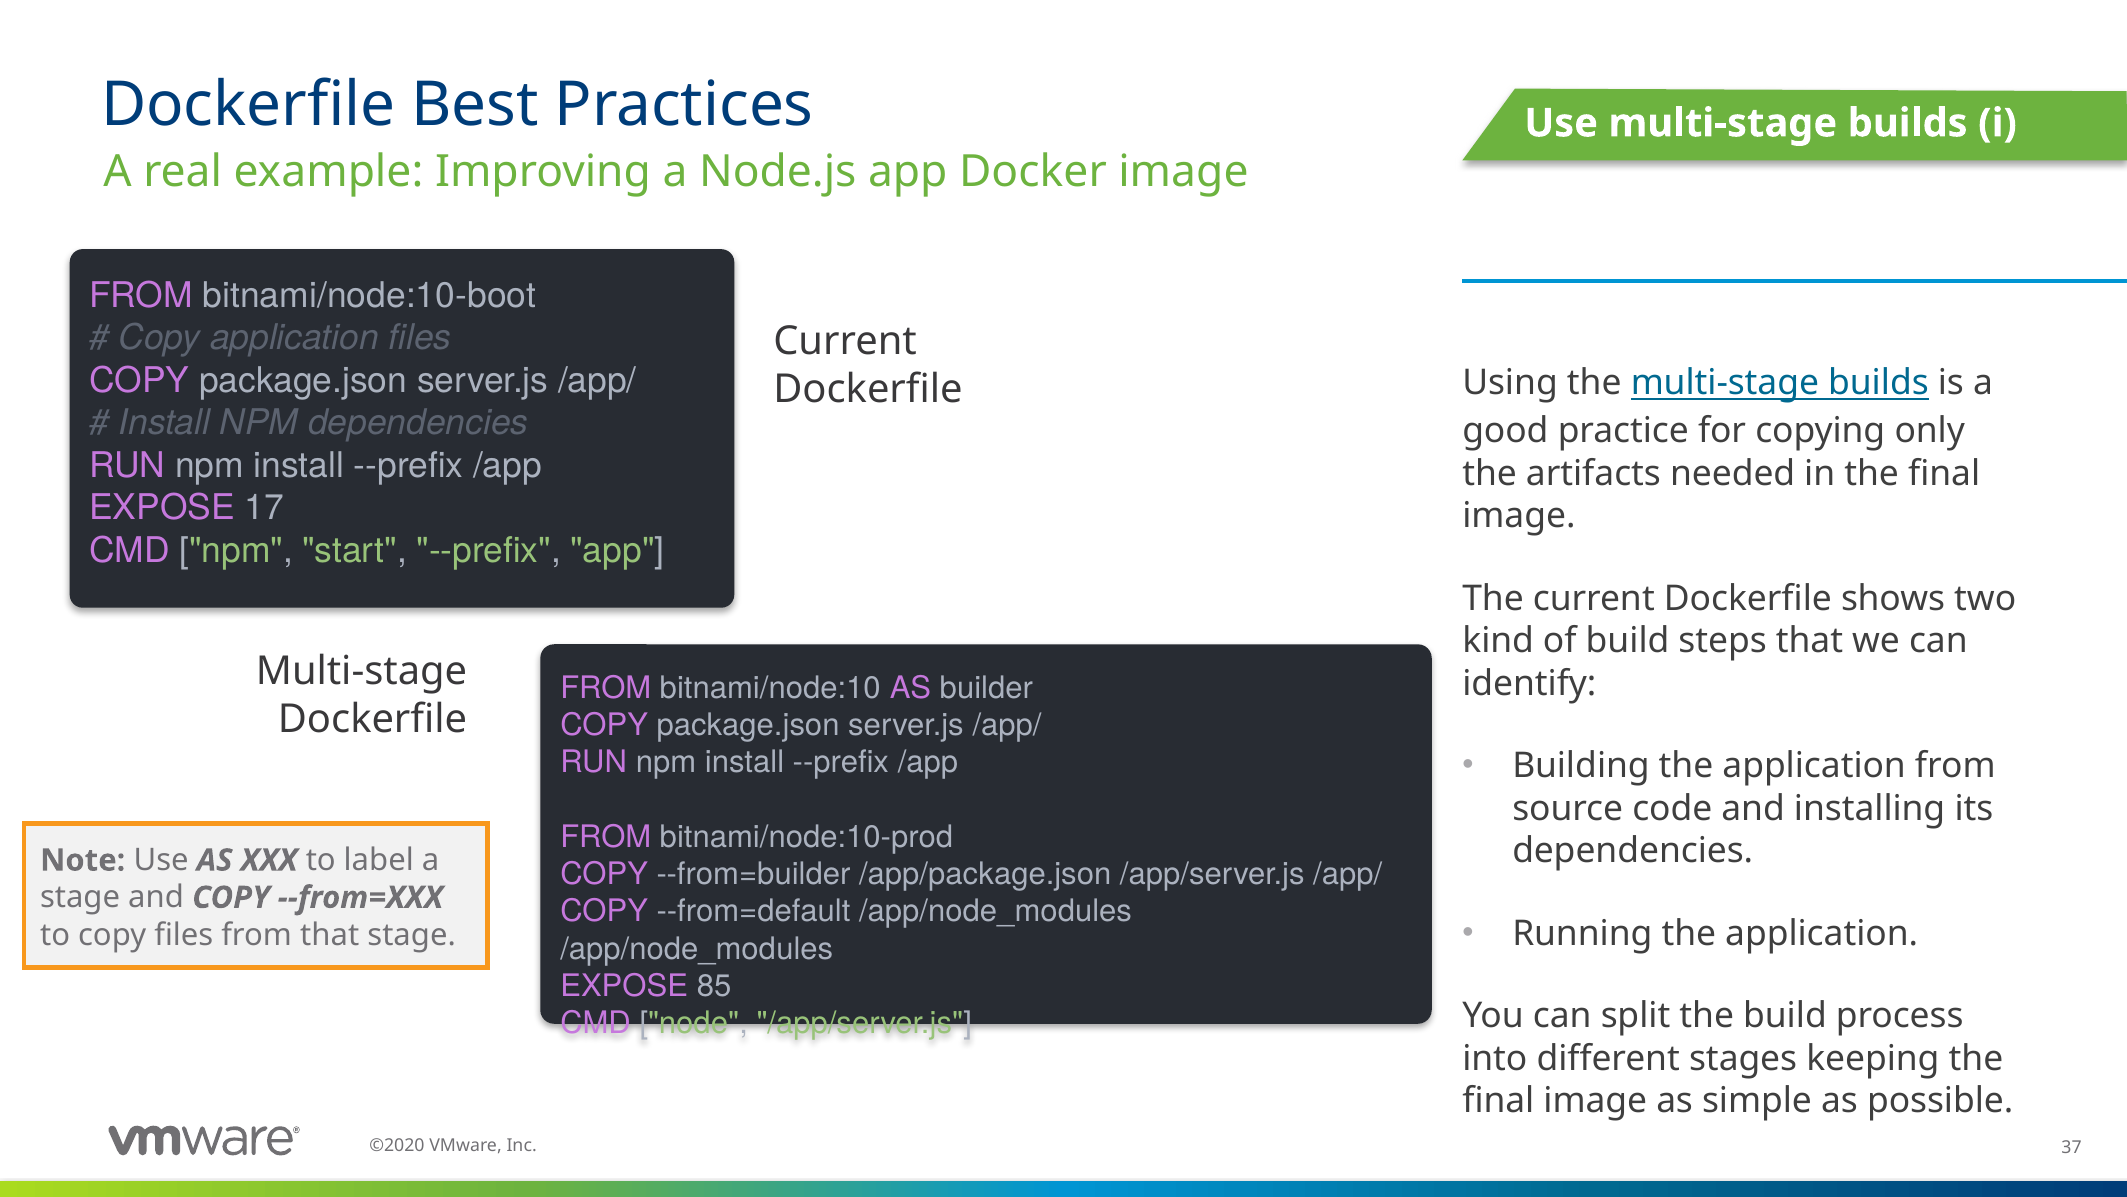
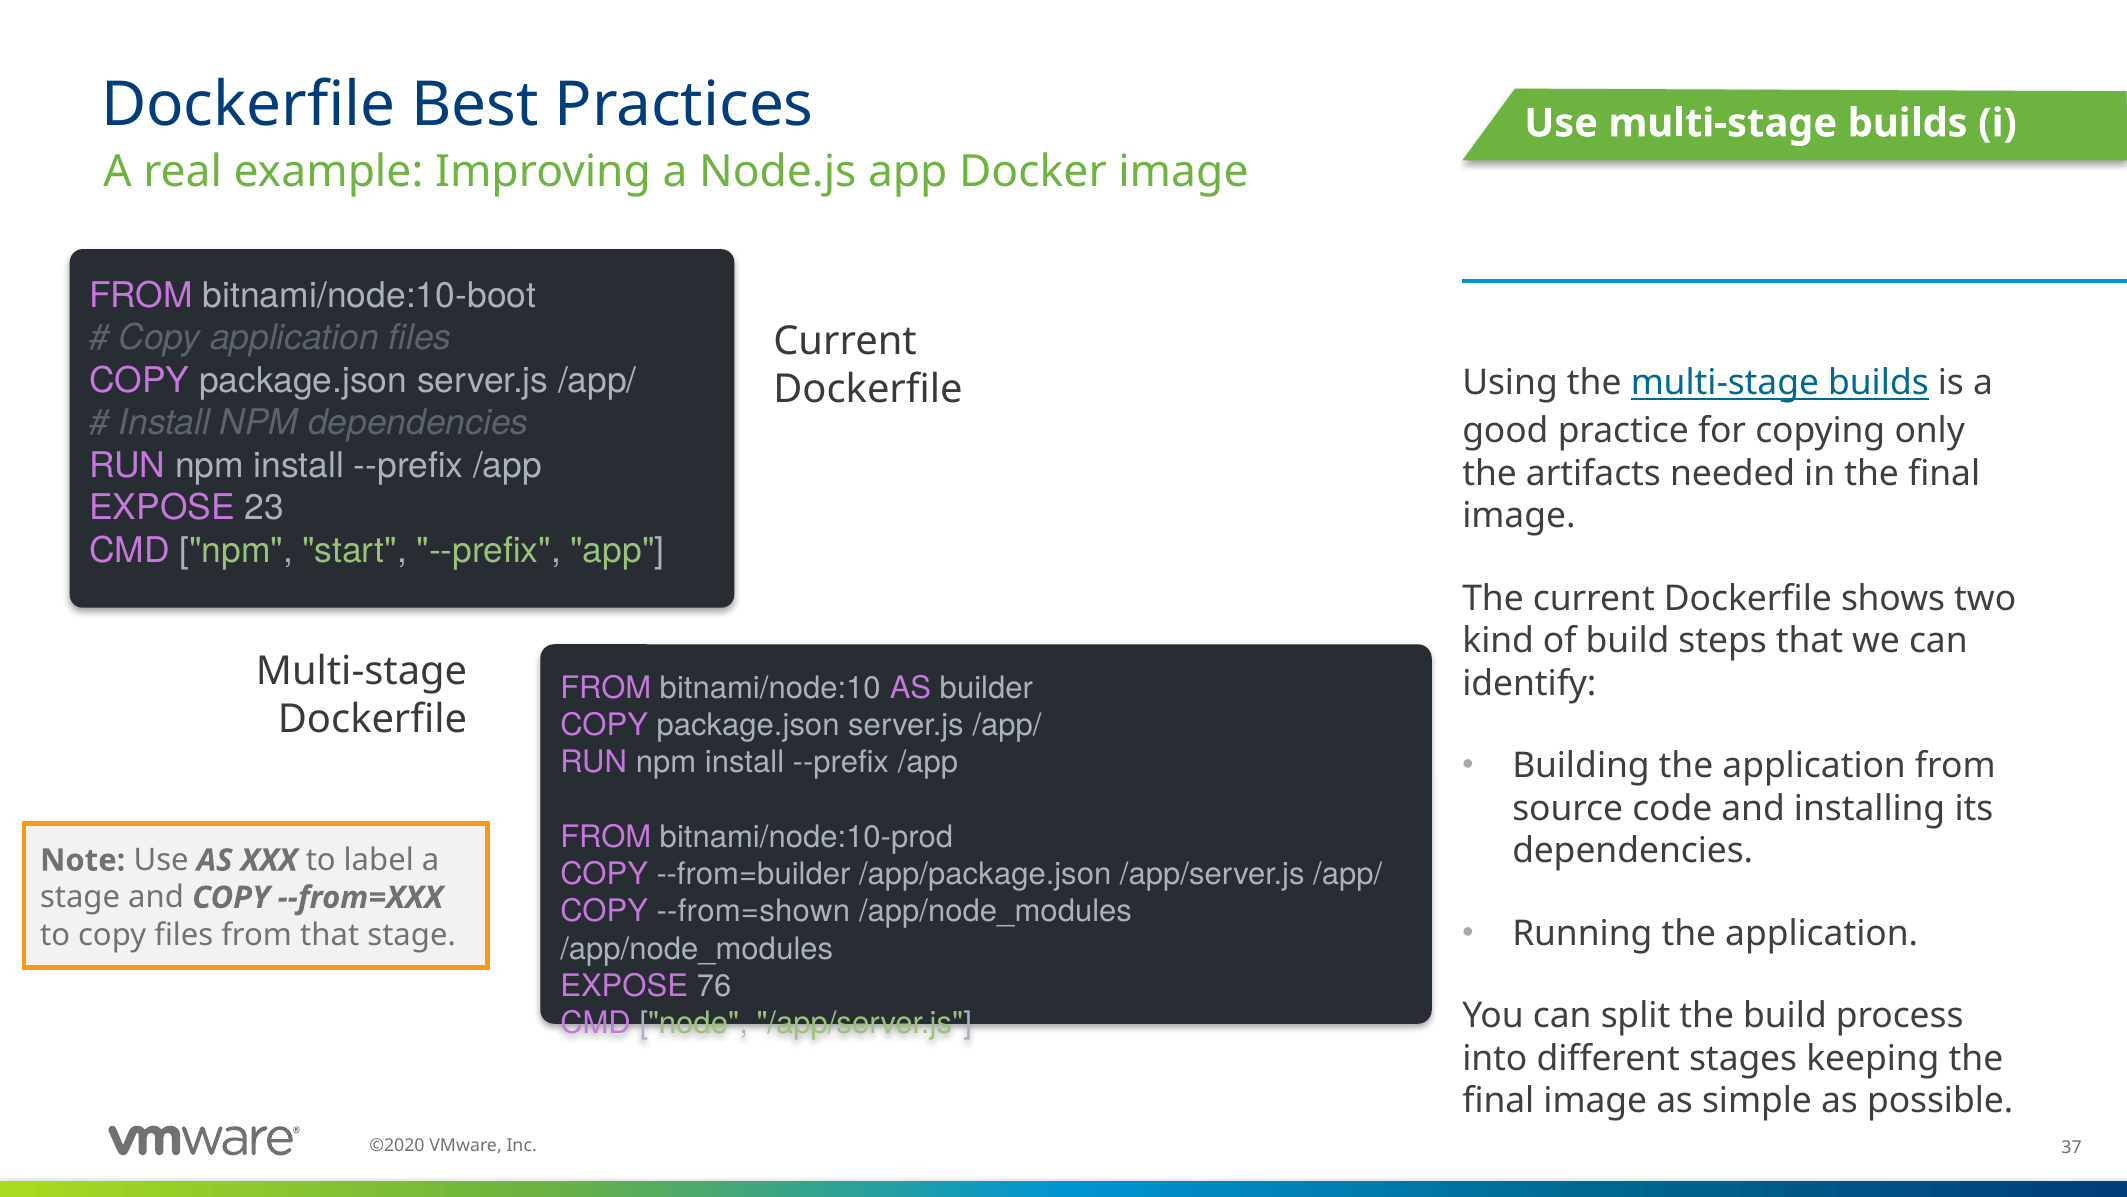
17: 17 -> 23 (264, 508)
--from=default: --from=default -> --from=shown (753, 911)
85: 85 -> 76 (714, 986)
